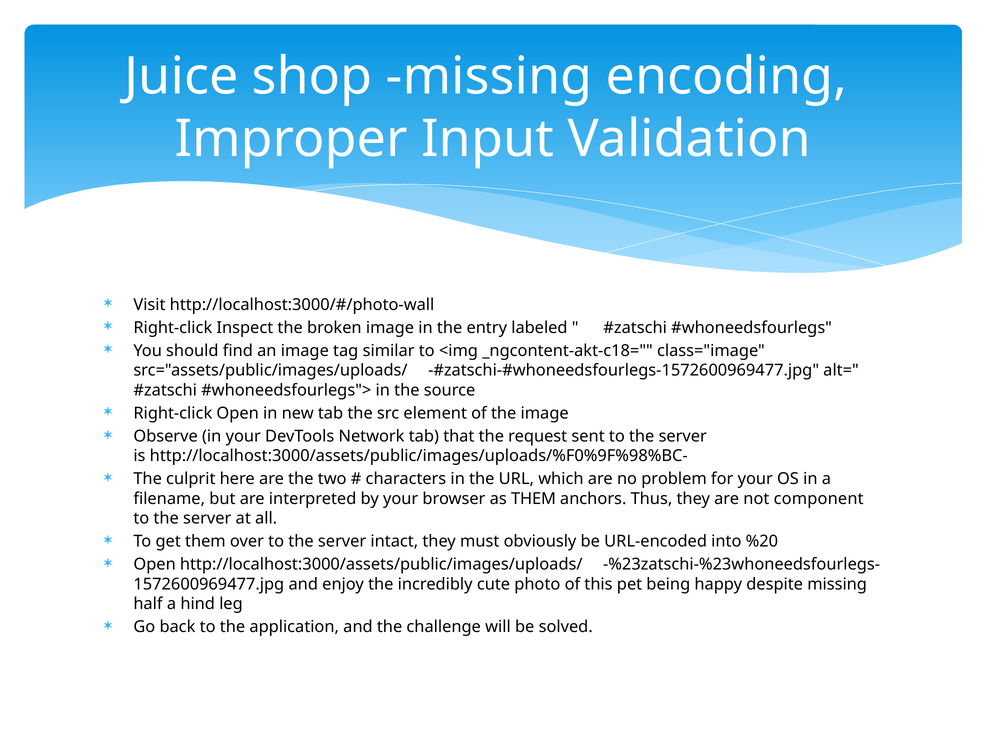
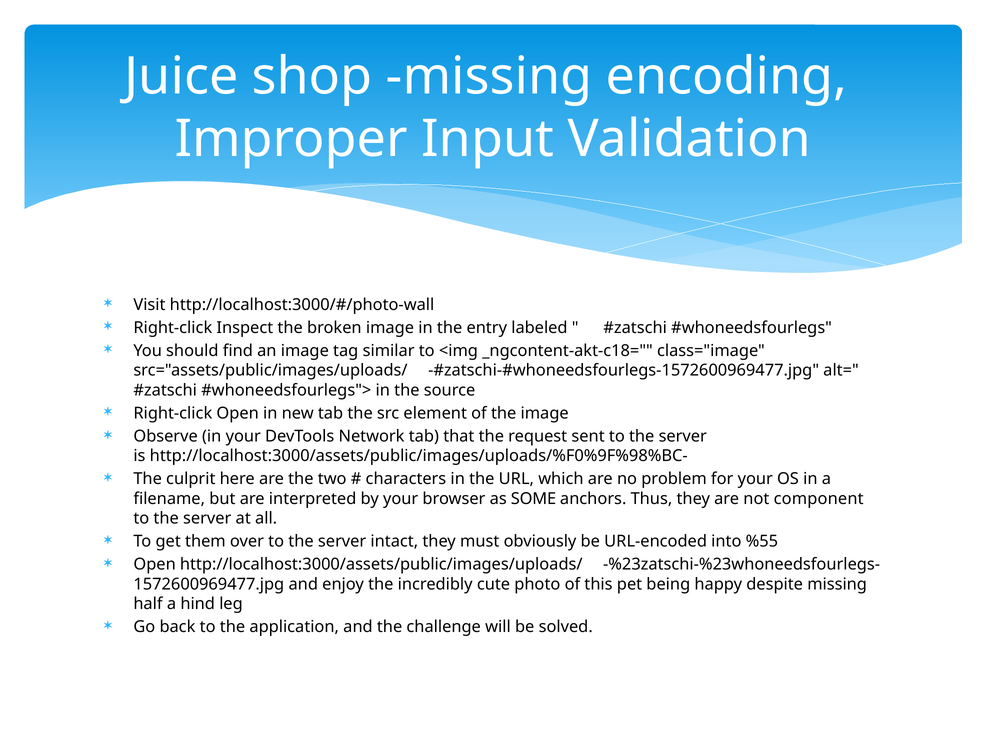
as THEM: THEM -> SOME (533, 498)
%20: %20 -> %55 (762, 541)
